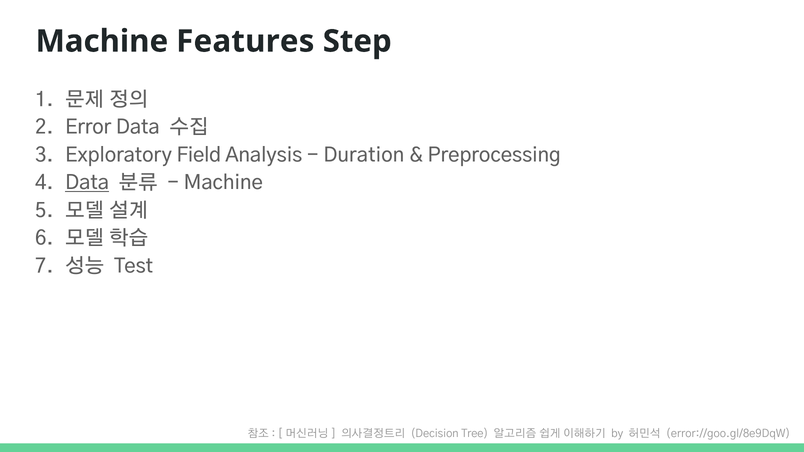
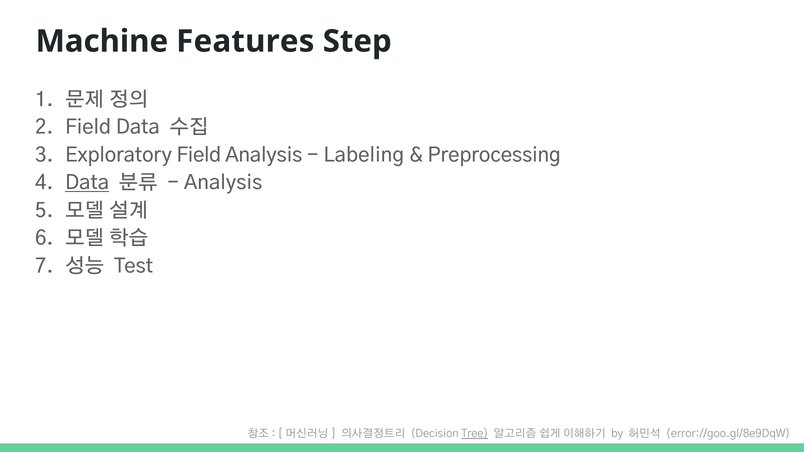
Error: Error -> Field (88, 127)
Duration: Duration -> Labeling (364, 155)
Machine: Machine -> Analysis (223, 183)
Tree underline: none -> present (475, 434)
